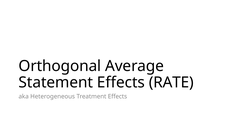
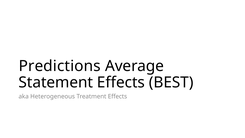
Orthogonal: Orthogonal -> Predictions (60, 66)
RATE: RATE -> BEST (171, 82)
